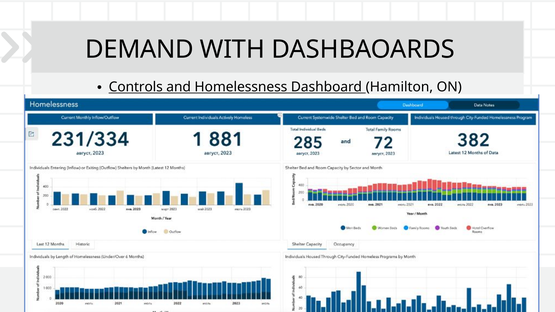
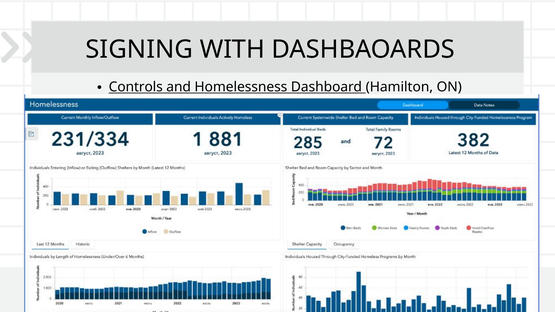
DEMAND: DEMAND -> SIGNING (139, 50)
